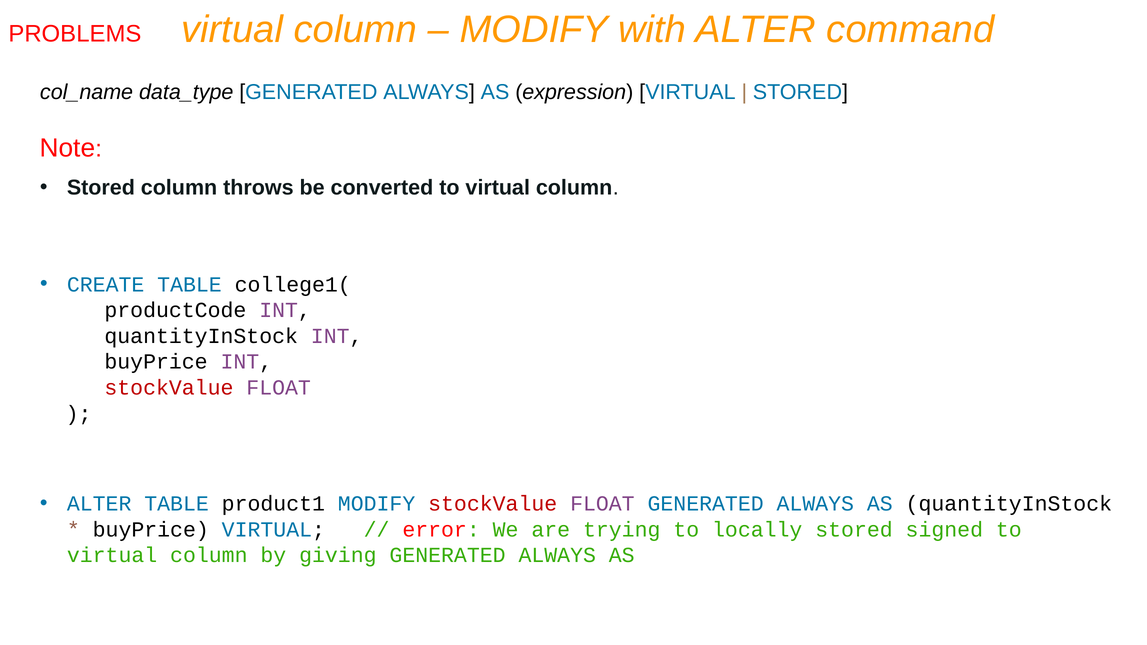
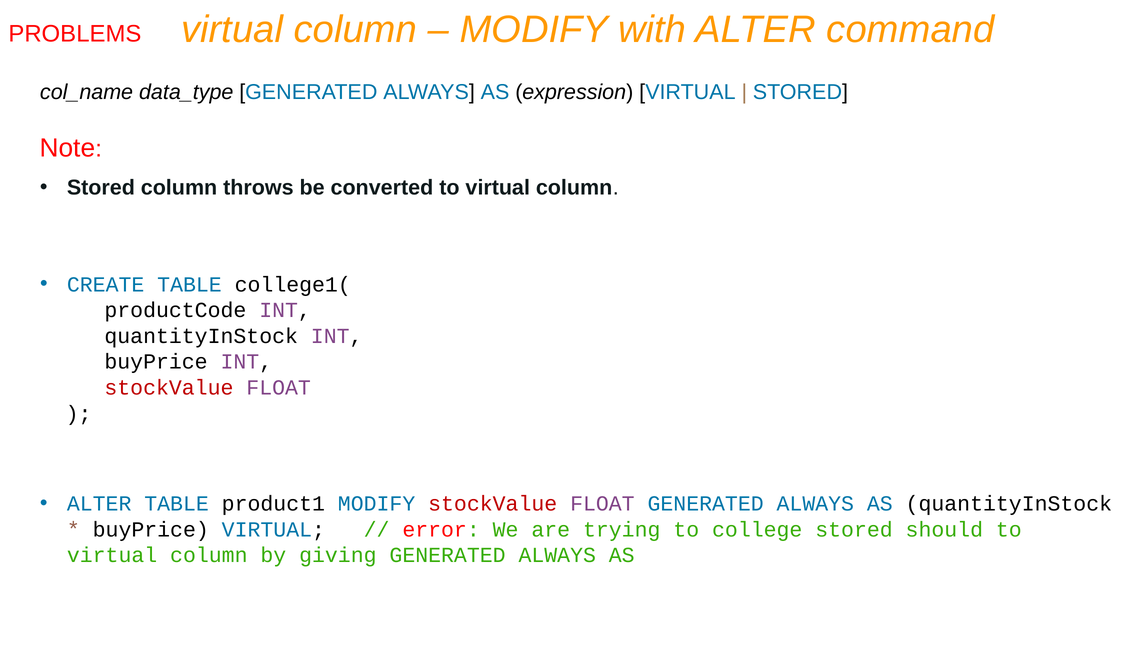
locally: locally -> college (757, 530)
signed: signed -> should (944, 530)
